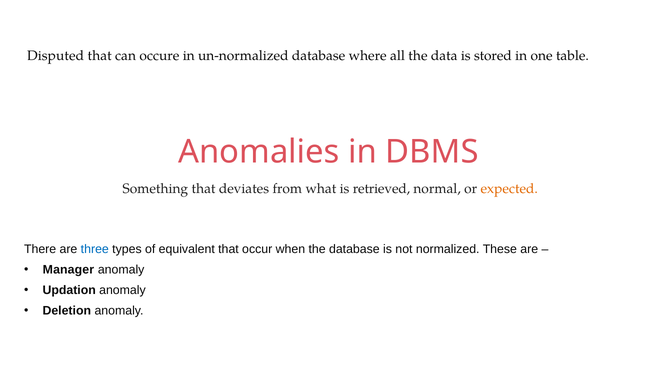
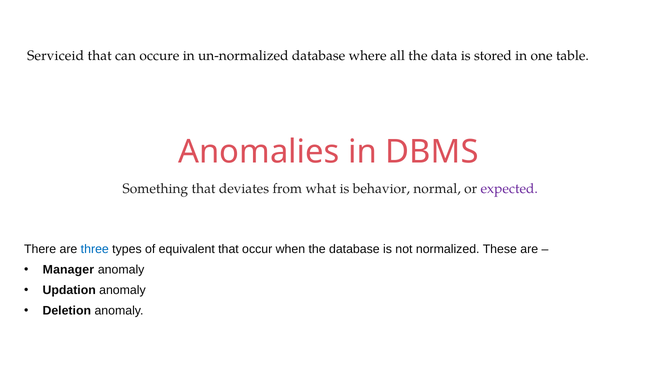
Disputed: Disputed -> Serviceid (56, 56)
retrieved: retrieved -> behavior (381, 189)
expected colour: orange -> purple (509, 189)
